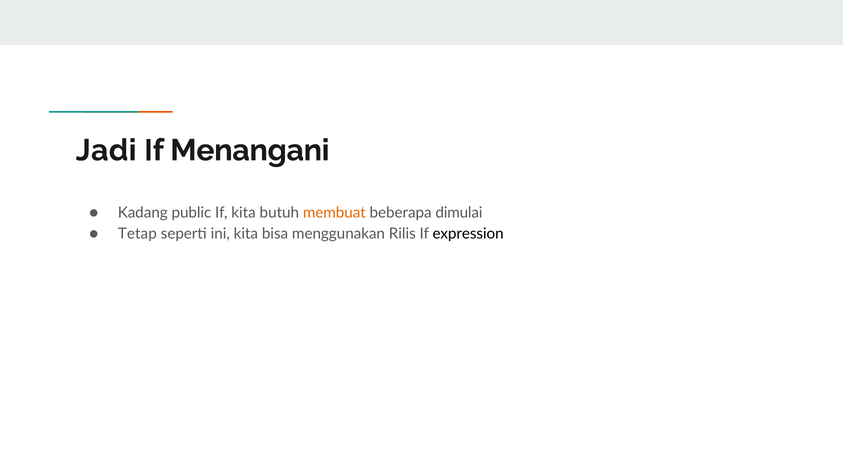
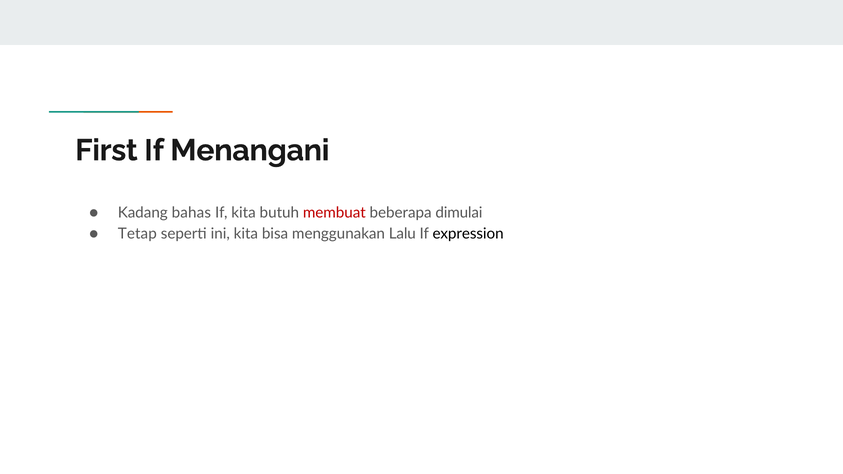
Jadi: Jadi -> First (106, 150)
public: public -> bahas (191, 213)
membuat colour: orange -> red (334, 213)
Rilis: Rilis -> Lalu (402, 234)
